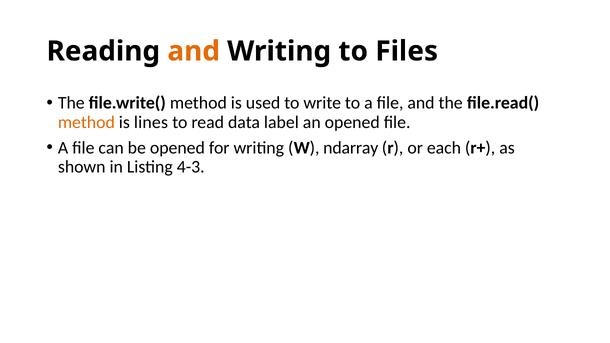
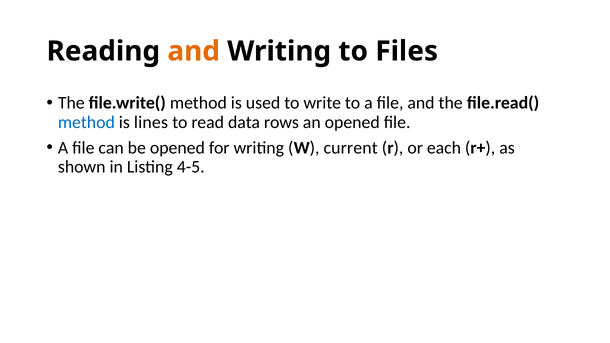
method colour: orange -> blue (86, 122)
label: label -> rows (281, 122)
ndarray: ndarray -> current (351, 148)
4-3: 4-3 -> 4-5 (191, 167)
